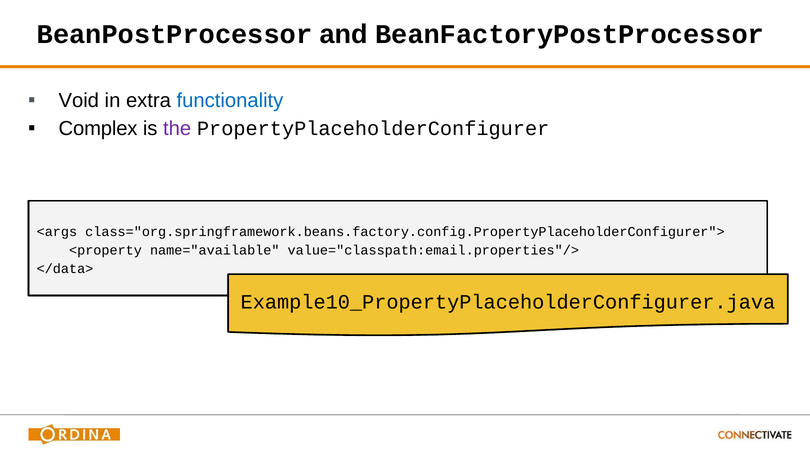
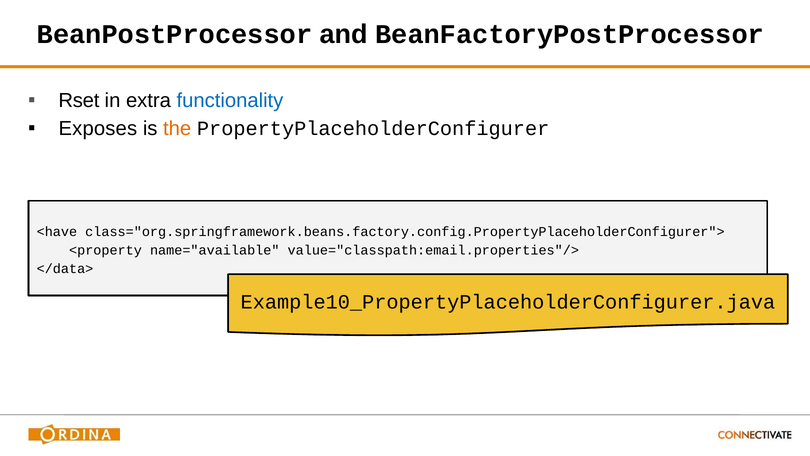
Void: Void -> Rset (79, 101)
Complex: Complex -> Exposes (98, 129)
the colour: purple -> orange (177, 129)
<args: <args -> <have (57, 231)
